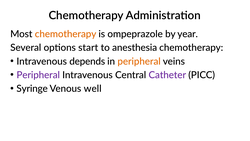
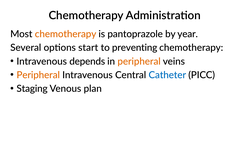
ompeprazole: ompeprazole -> pantoprazole (135, 34)
anesthesia: anesthesia -> preventing (135, 48)
Peripheral colour: purple -> orange (38, 75)
Catheter colour: purple -> blue (167, 75)
Syringe: Syringe -> Staging (32, 89)
well: well -> plan (93, 89)
